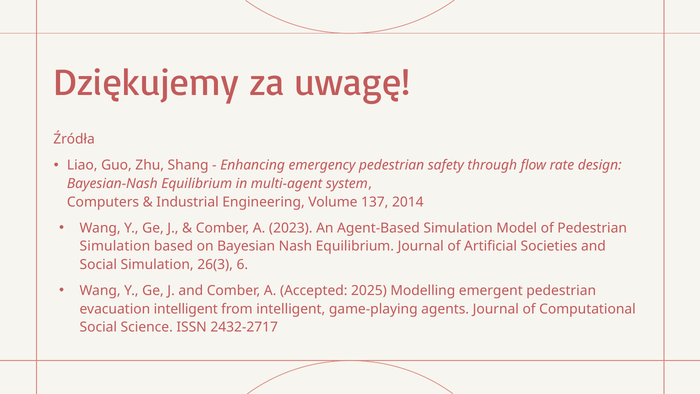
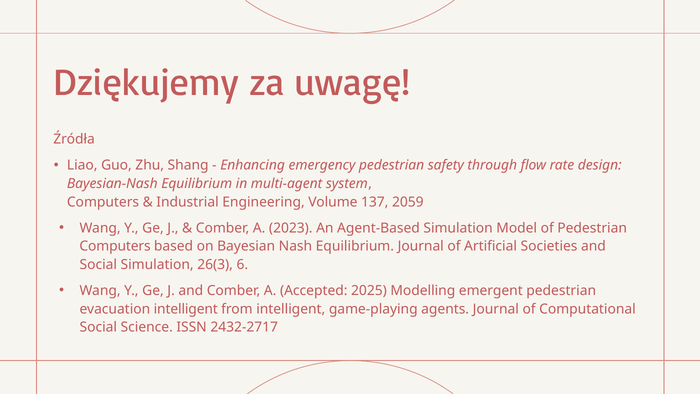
2014: 2014 -> 2059 (408, 202)
Simulation: Simulation -> Computers (115, 246)
